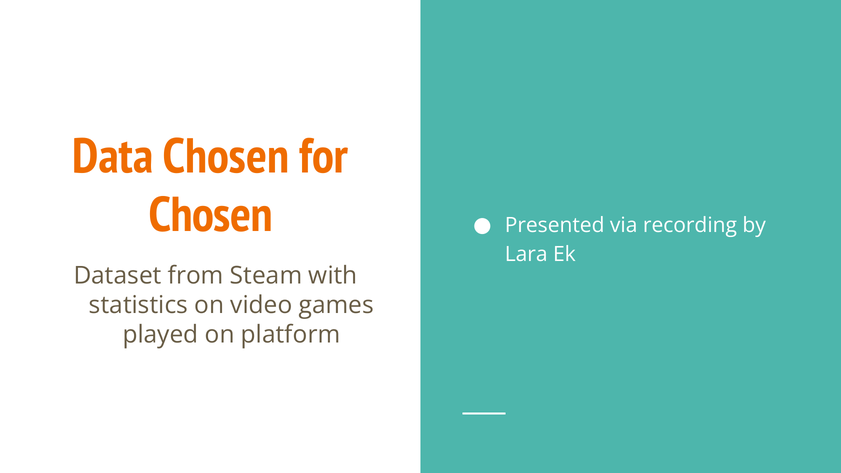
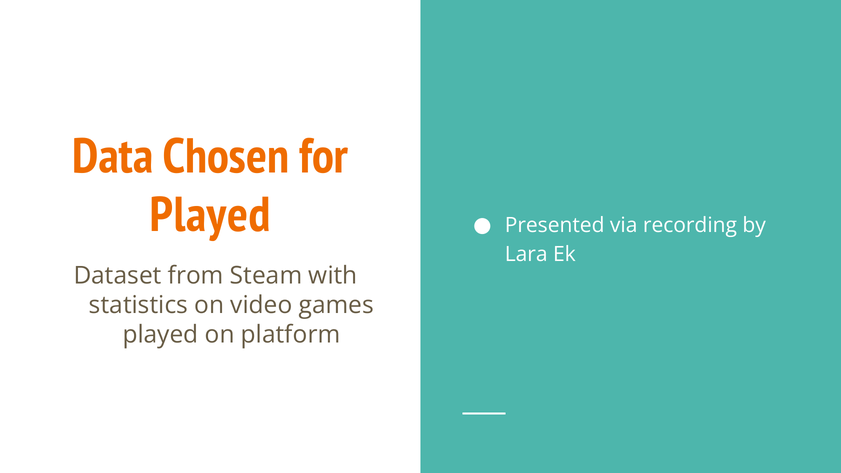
Chosen: Chosen -> Played (210, 215)
